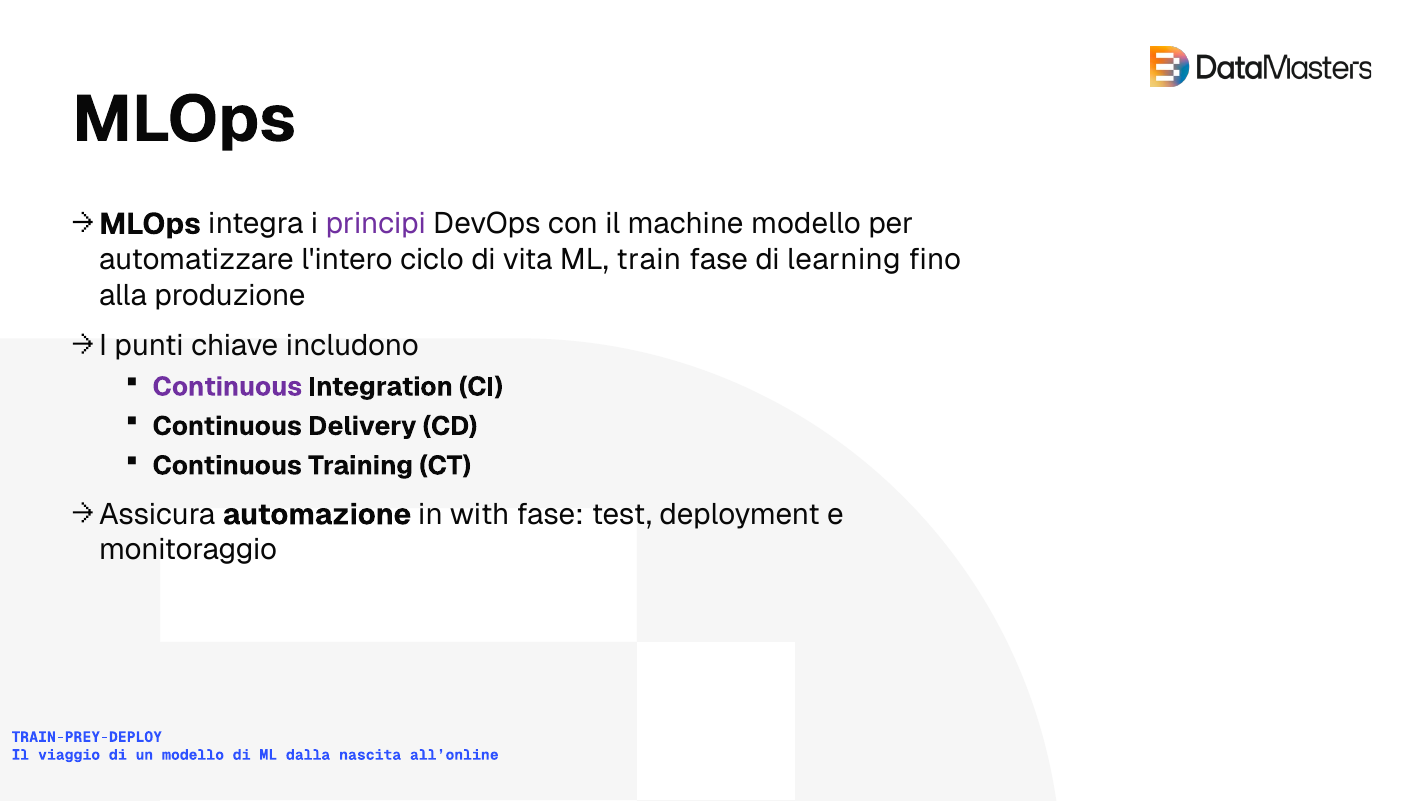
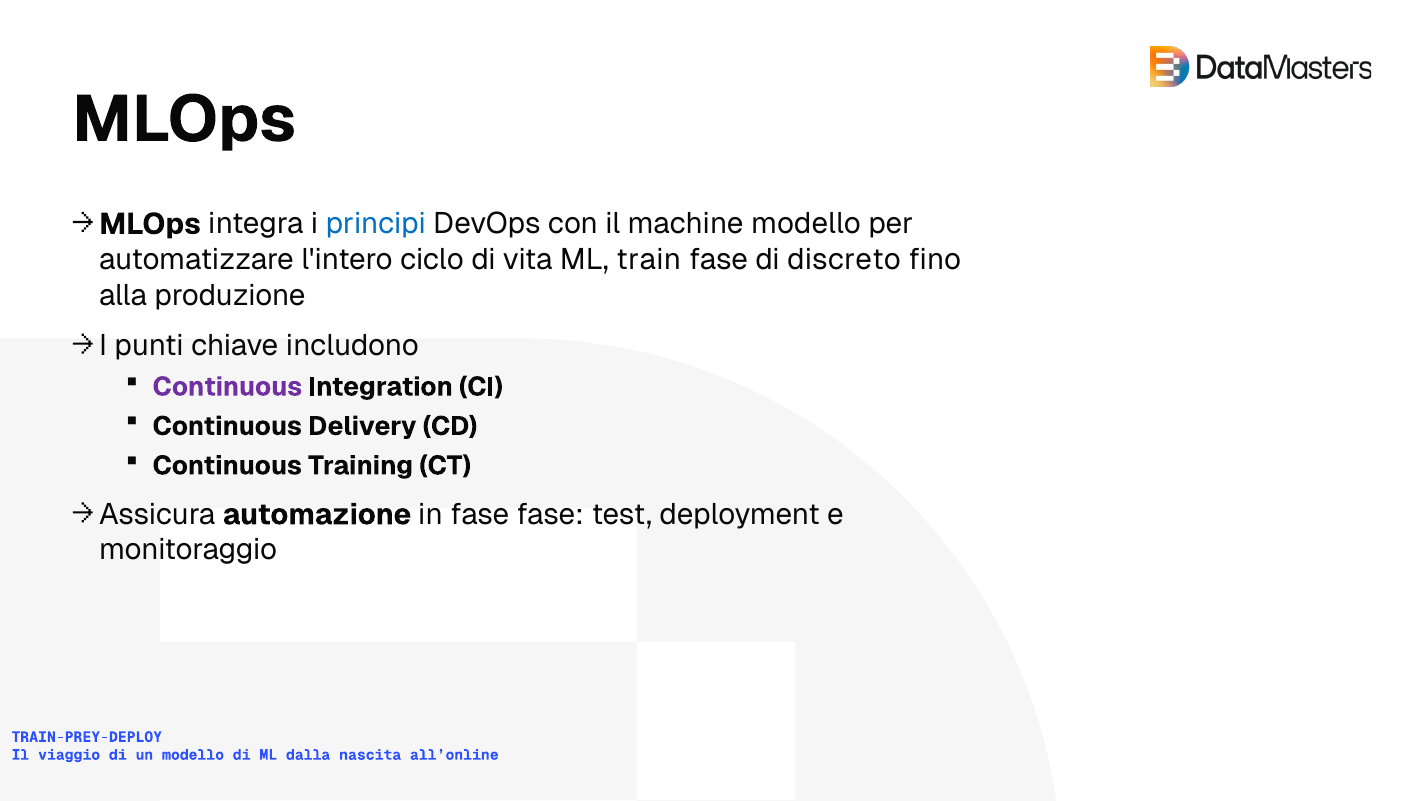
principi colour: purple -> blue (376, 224)
learning: learning -> discreto (844, 259)
in with: with -> fase (480, 514)
